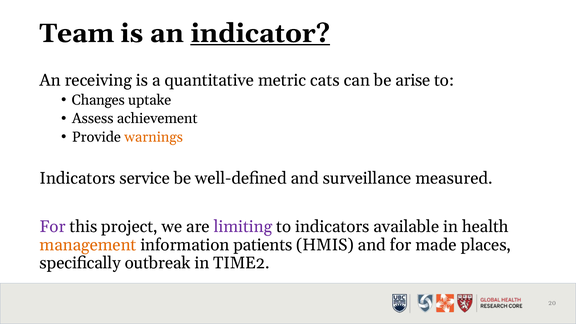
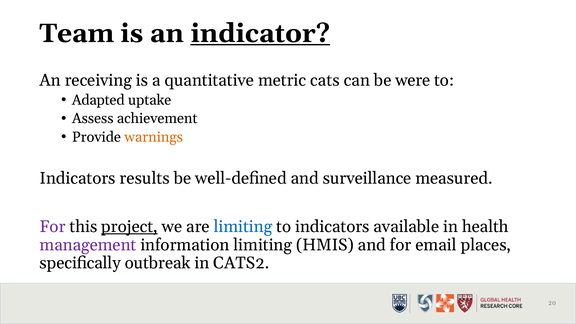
arise: arise -> were (413, 80)
Changes: Changes -> Adapted (98, 100)
service: service -> results (145, 178)
project underline: none -> present (130, 227)
limiting colour: purple -> blue (243, 227)
management colour: orange -> purple (88, 245)
information patients: patients -> limiting (263, 245)
made: made -> email (436, 245)
TIME2: TIME2 -> CATS2 (241, 263)
